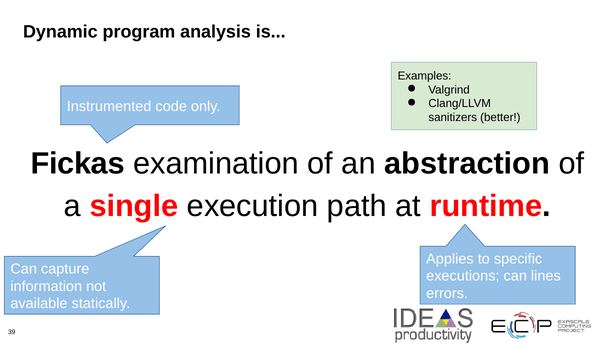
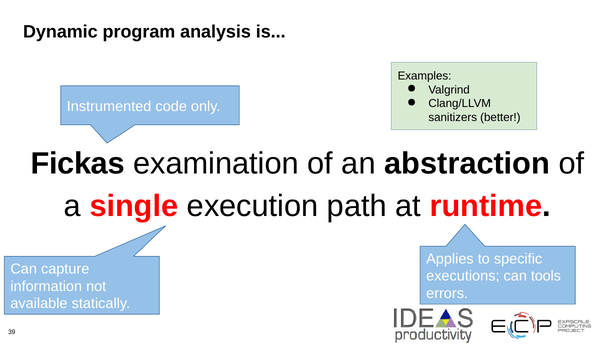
lines: lines -> tools (546, 276)
